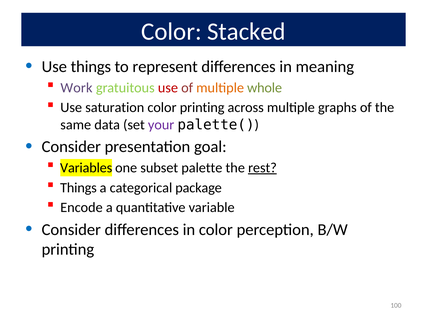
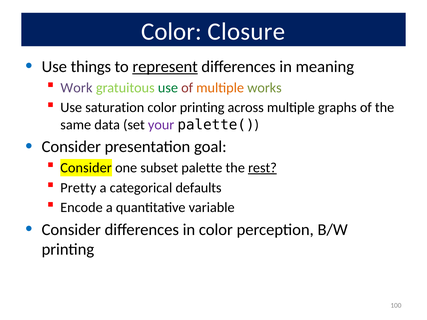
Stacked: Stacked -> Closure (246, 32)
represent underline: none -> present (165, 67)
use colour: red -> green (168, 88)
whole: whole -> works (264, 88)
Variables: Variables -> Consider (86, 168)
Things: Things -> Pretty (78, 188)
package: package -> defaults (199, 188)
